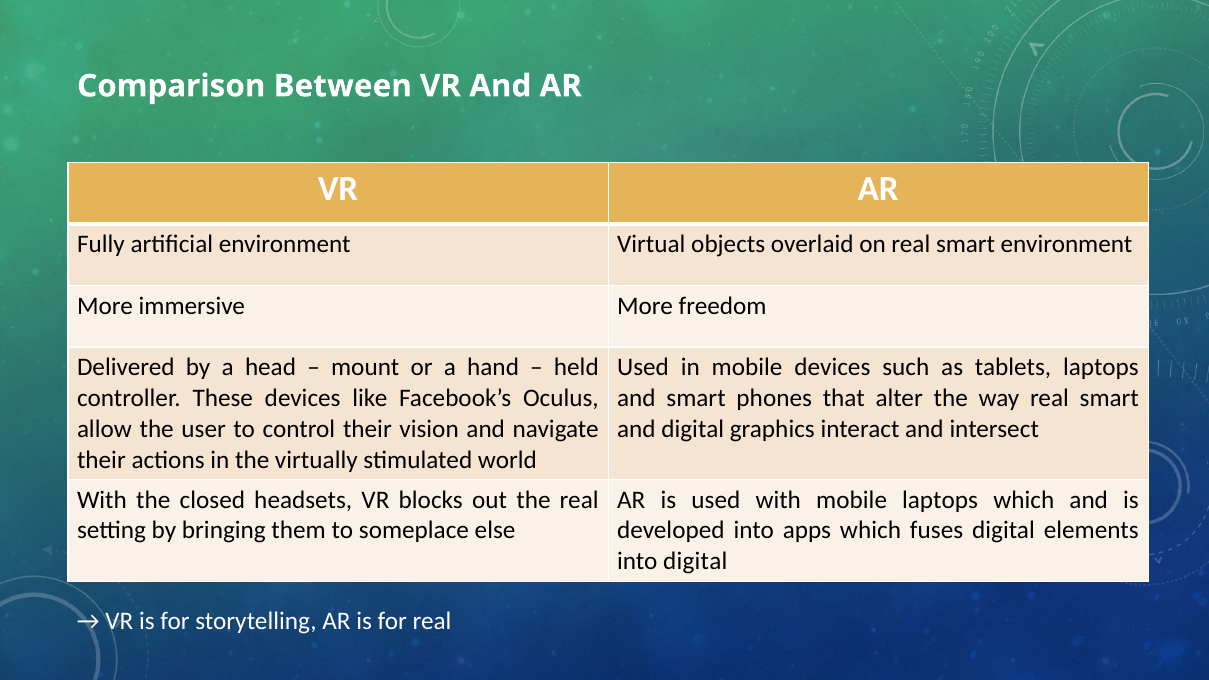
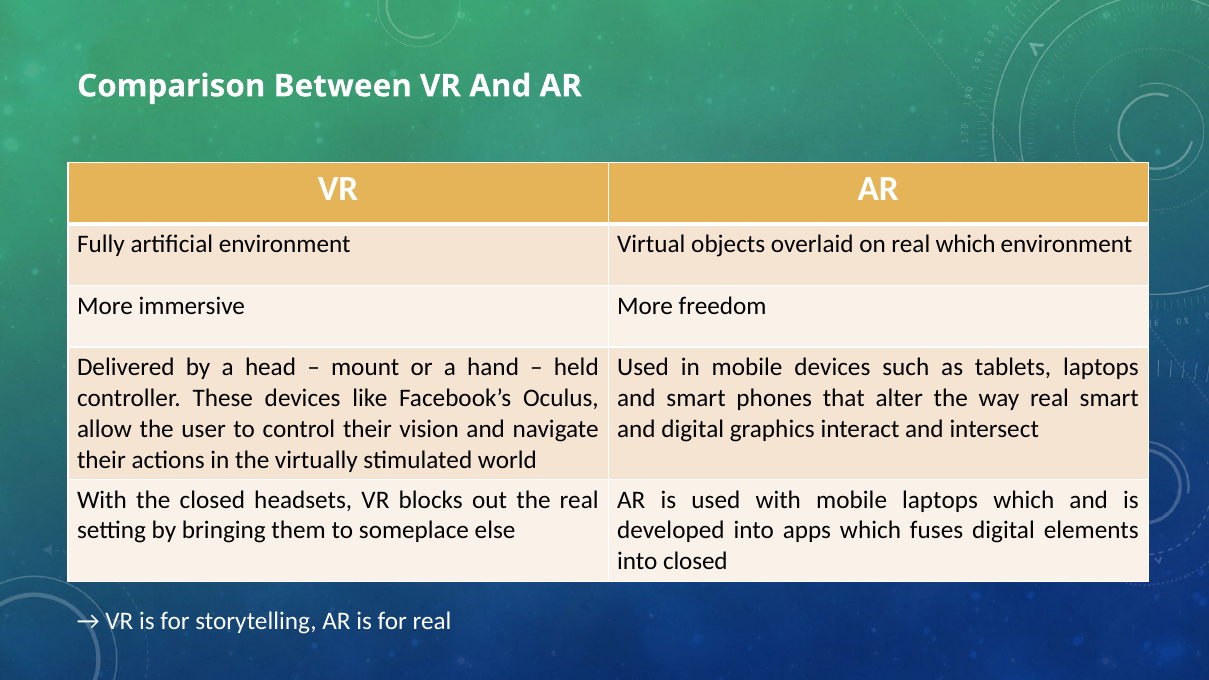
on real smart: smart -> which (966, 244)
into digital: digital -> closed (695, 561)
